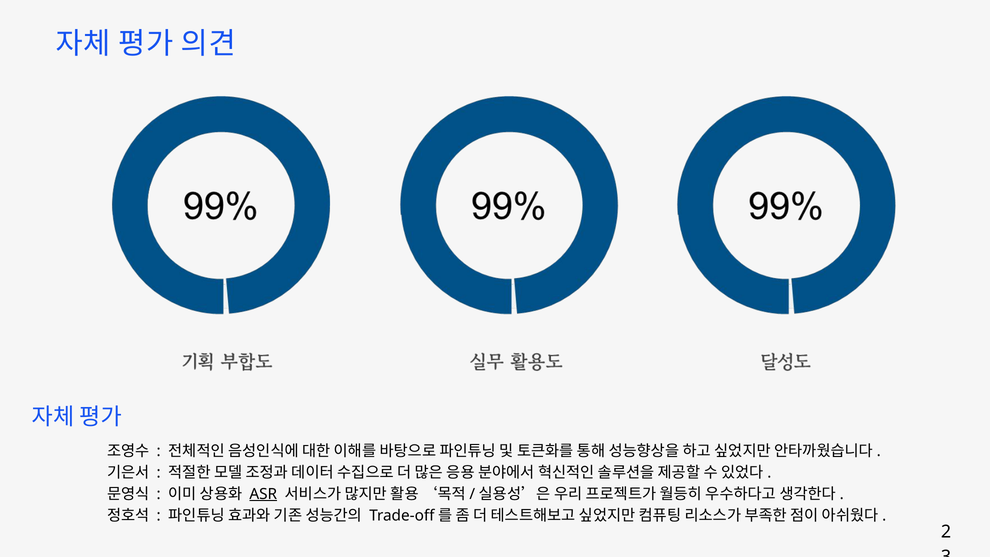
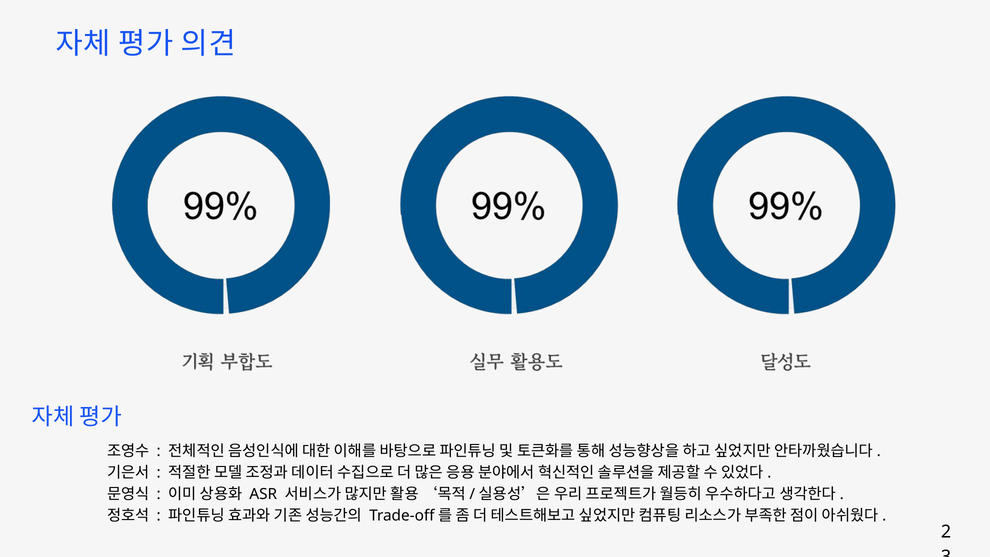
ASR underline: present -> none (263, 494)
